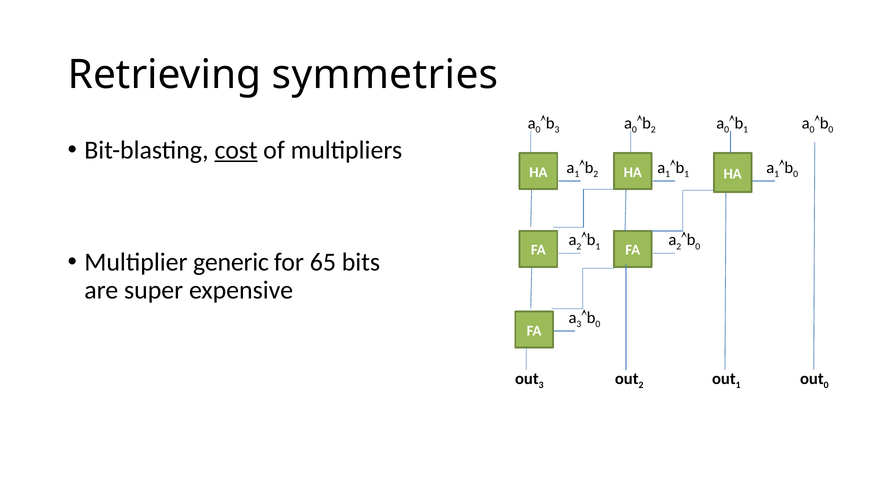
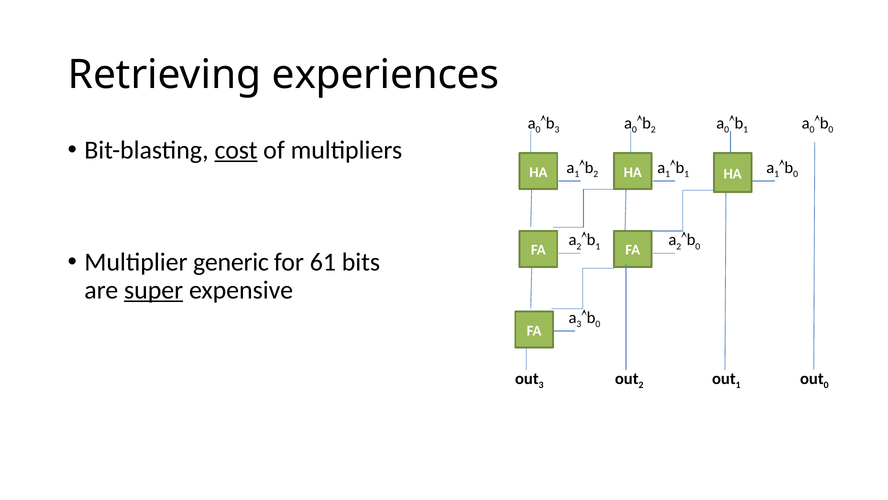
symmetries: symmetries -> experiences (385, 75)
65: 65 -> 61 (323, 262)
super underline: none -> present (154, 290)
